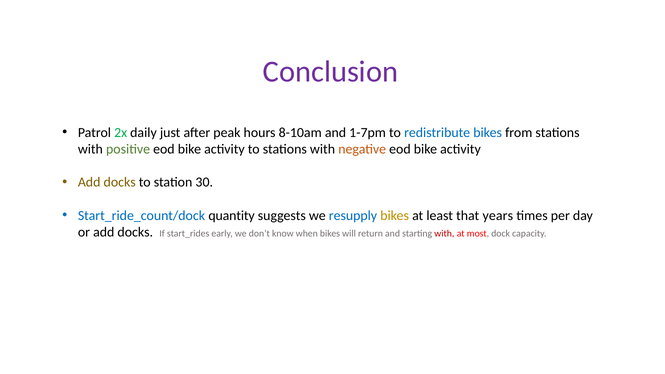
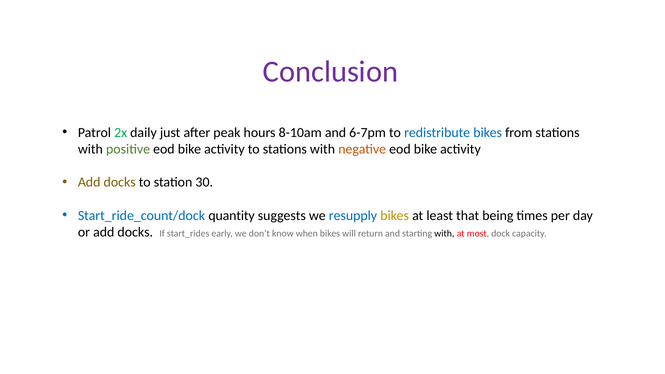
1-7pm: 1-7pm -> 6-7pm (368, 132)
years: years -> being (498, 216)
with colour: red -> black (444, 234)
